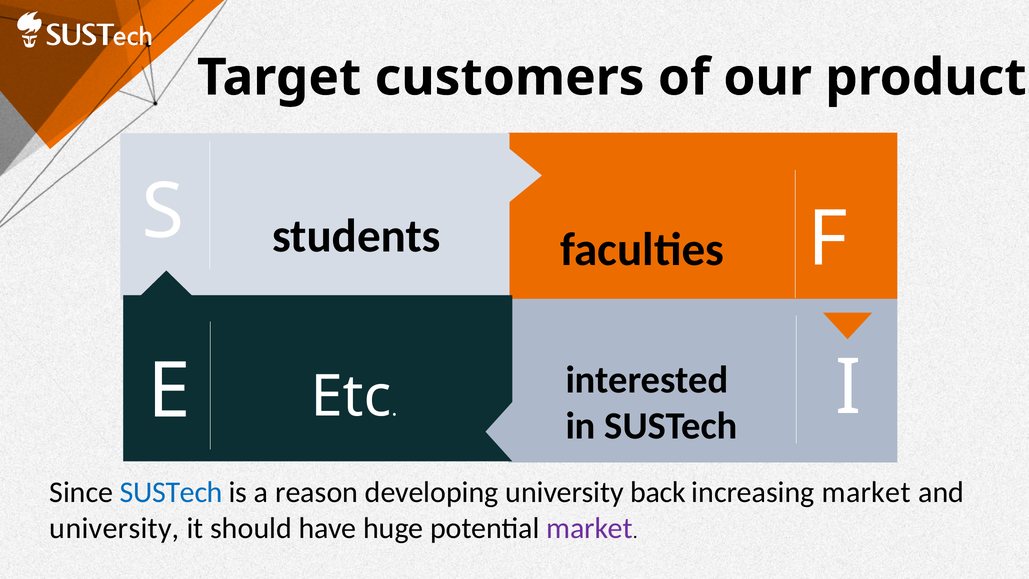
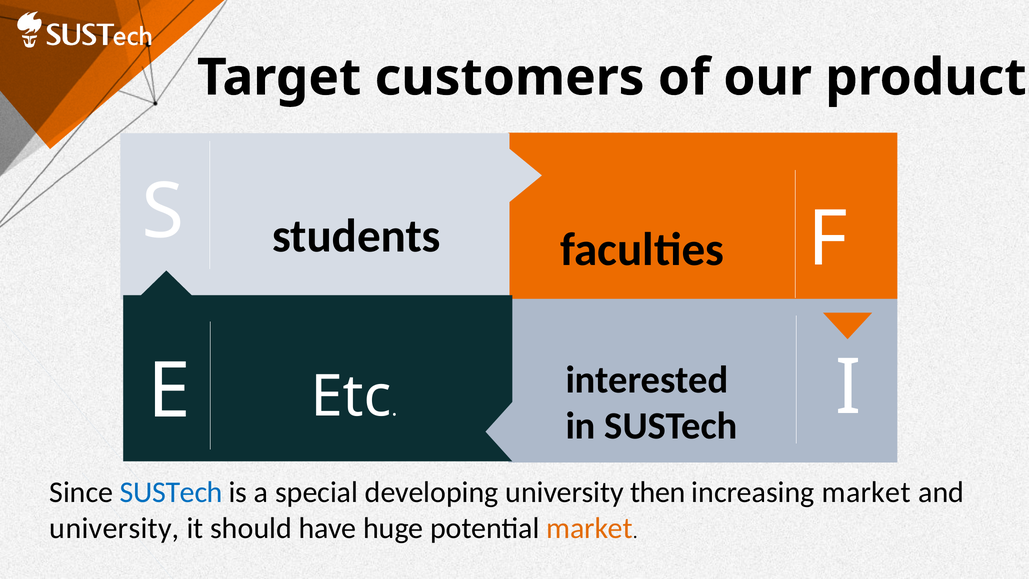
reason: reason -> special (317, 492)
back: back -> then (658, 492)
market colour: purple -> orange (590, 528)
